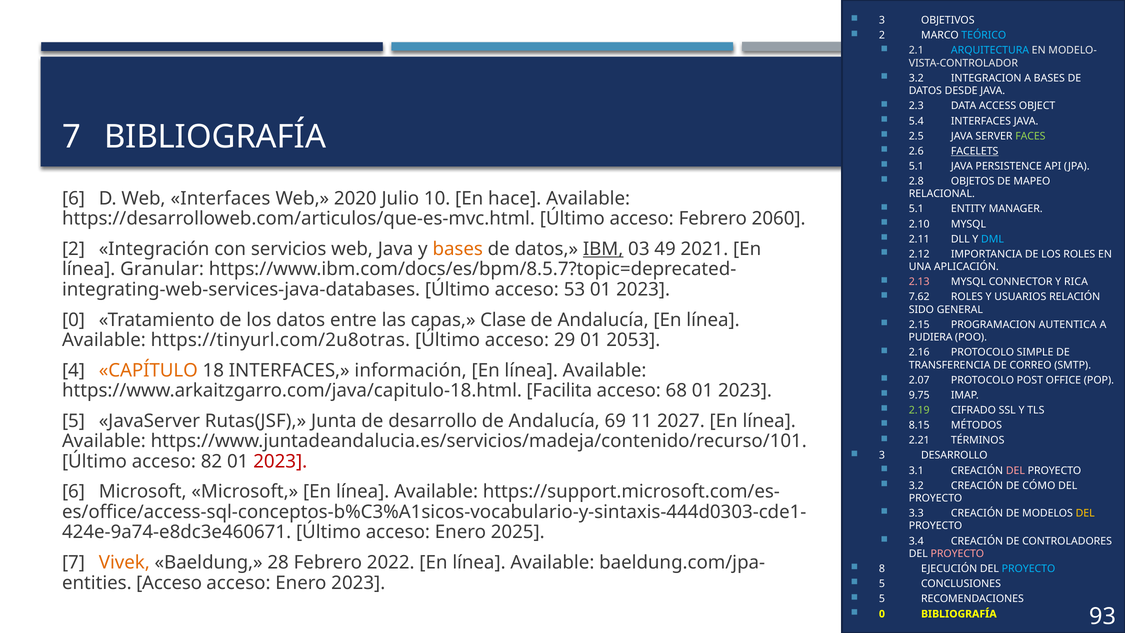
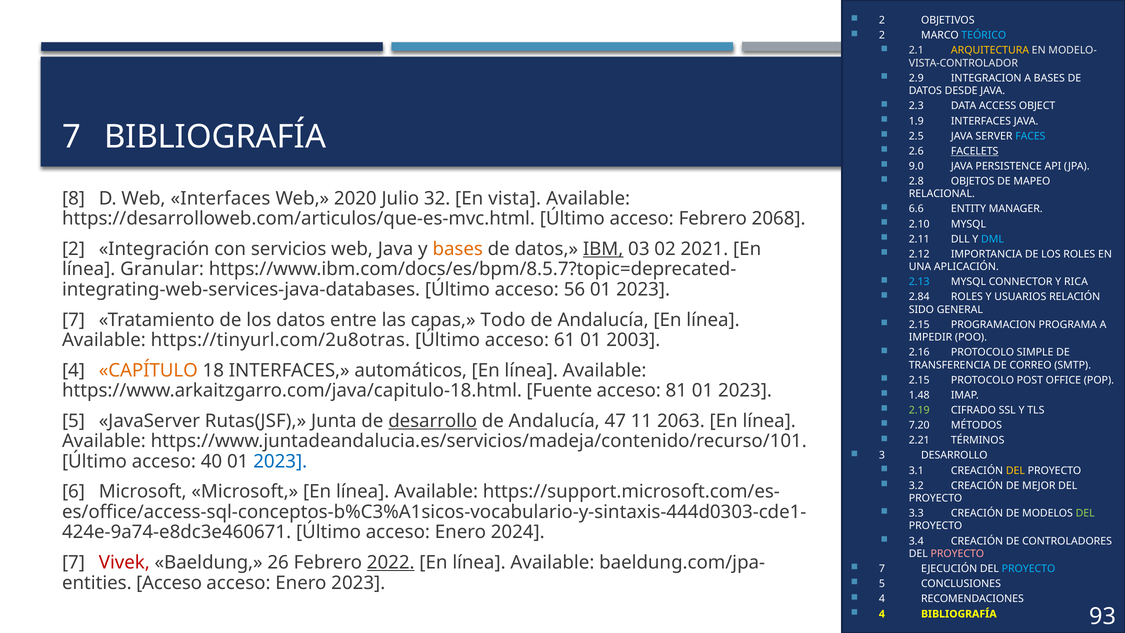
3: 3 -> 2 (882, 20)
ARQUITECTURA colour: light blue -> yellow (990, 50)
3.2: 3.2 -> 2.9 (916, 78)
5.4: 5.4 -> 1.9 (916, 121)
FACES colour: light green -> light blue (1030, 136)
5.1: 5.1 -> 9.0 (916, 166)
6: 6 -> 8 (74, 198)
10: 10 -> 32 (437, 198)
hace: hace -> vista (515, 198)
5.1: 5.1 -> 6.6 (916, 209)
2060: 2060 -> 2068 (779, 219)
49: 49 -> 02 (665, 249)
2.13 colour: pink -> light blue (919, 282)
53: 53 -> 56 (574, 289)
7.62: 7.62 -> 2.84 (919, 297)
0: 0 -> 7 (74, 320)
Clase: Clase -> Todo (503, 320)
AUTENTICA: AUTENTICA -> PROGRAMA (1068, 325)
PUDIERA: PUDIERA -> IMPEDIR (931, 337)
29: 29 -> 61 (565, 340)
2053: 2053 -> 2003 (633, 340)
información: información -> automáticos (411, 370)
2.07: 2.07 -> 2.15 (919, 380)
Facilita: Facilita -> Fuente (559, 391)
68: 68 -> 81 (676, 391)
9.75: 9.75 -> 1.48 (919, 395)
desarrollo underline: none -> present (433, 421)
69: 69 -> 47 (615, 421)
2027: 2027 -> 2063 (681, 421)
8.15: 8.15 -> 7.20 (919, 425)
82: 82 -> 40 (211, 461)
2023 colour: red -> blue (280, 461)
DEL colour: pink -> yellow (1015, 470)
CÓMO: CÓMO -> MEJOR (1039, 485)
DEL colour: yellow -> light green (1085, 513)
2025: 2025 -> 2024 (518, 532)
Vivek colour: orange -> red (124, 562)
Baeldung 28: 28 -> 26 (278, 562)
2022 underline: none -> present (391, 562)
8: 8 -> 7 (882, 569)
5: 5 -> 4 (882, 599)
0: 0 -> 4 (882, 614)
